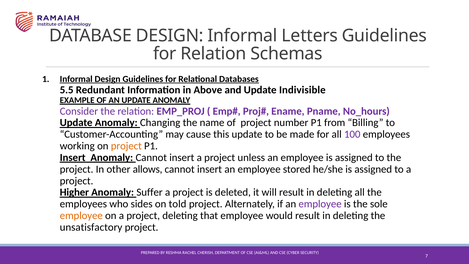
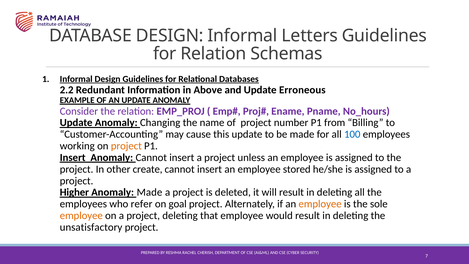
5.5: 5.5 -> 2.2 (67, 90)
Indivisible: Indivisible -> Erroneous (302, 90)
100 colour: purple -> blue (352, 134)
allows: allows -> create (148, 169)
Anomaly Suffer: Suffer -> Made (149, 192)
sides: sides -> refer (142, 204)
told: told -> goal (178, 204)
employee colour: purple -> orange (320, 204)
